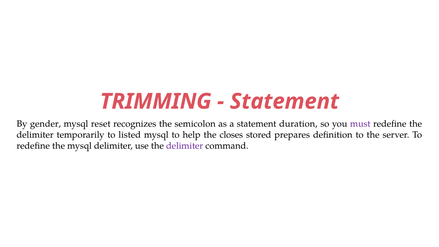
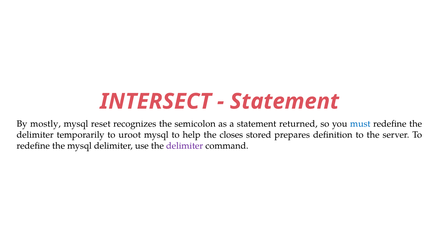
TRIMMING: TRIMMING -> INTERSECT (156, 101)
gender: gender -> mostly (45, 124)
duration: duration -> returned (298, 124)
must colour: purple -> blue (360, 124)
listed: listed -> uroot (130, 135)
